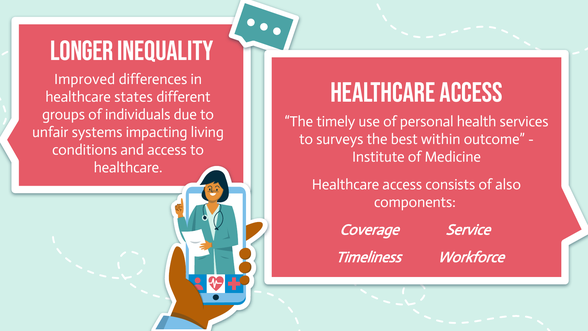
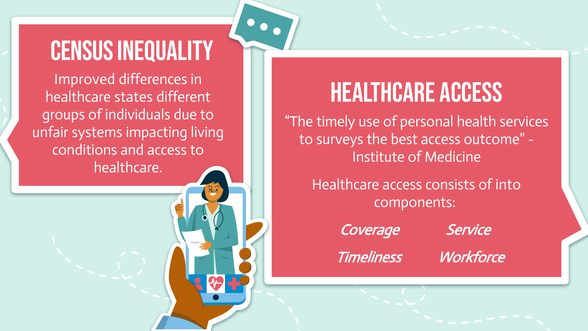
Longer: Longer -> Census (82, 51)
best within: within -> access (441, 139)
also: also -> into (508, 184)
